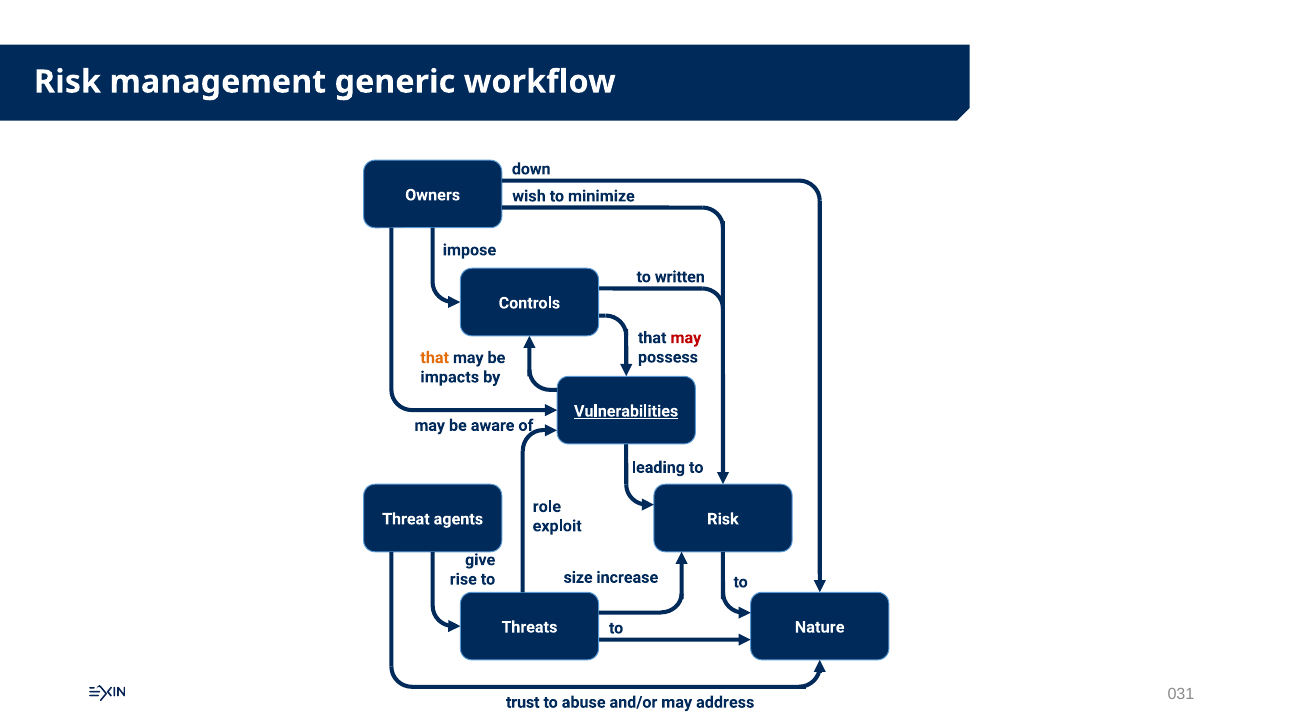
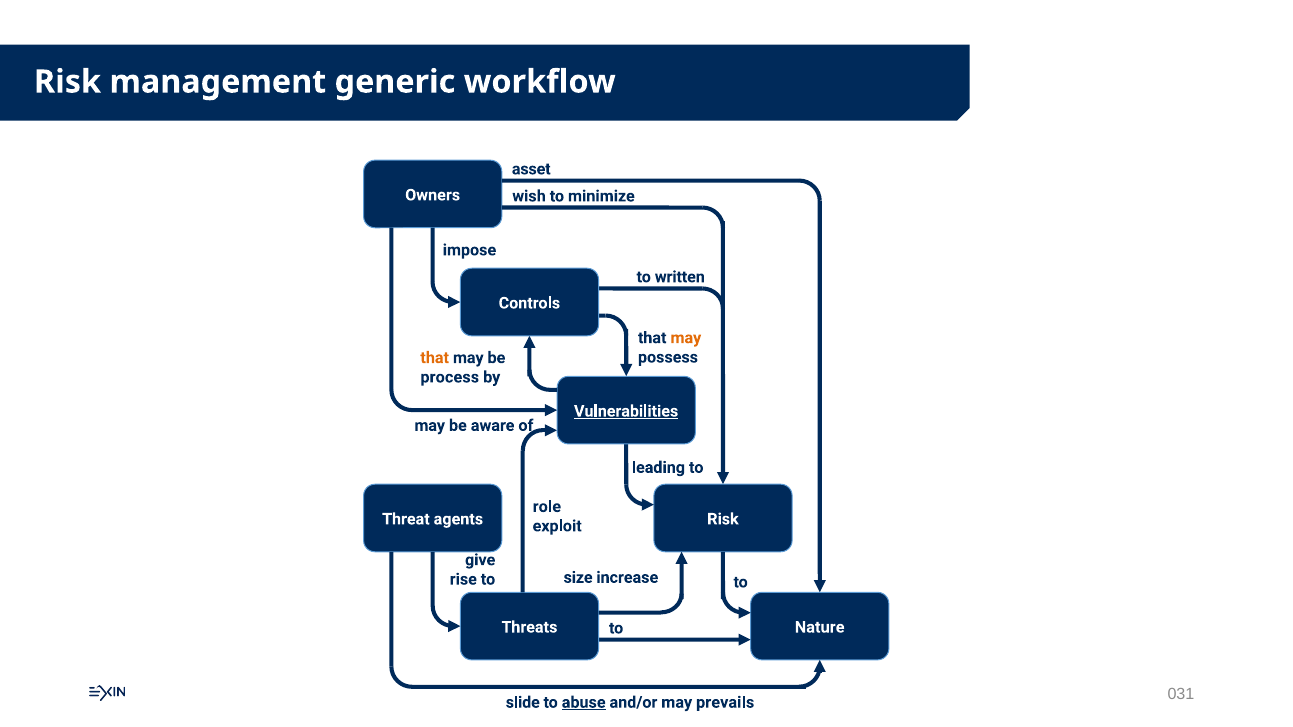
down: down -> asset (531, 169)
may colour: red -> orange (686, 338)
impacts: impacts -> process (450, 377)
trust: trust -> slide (523, 703)
abuse underline: none -> present (584, 703)
address: address -> prevails (725, 703)
